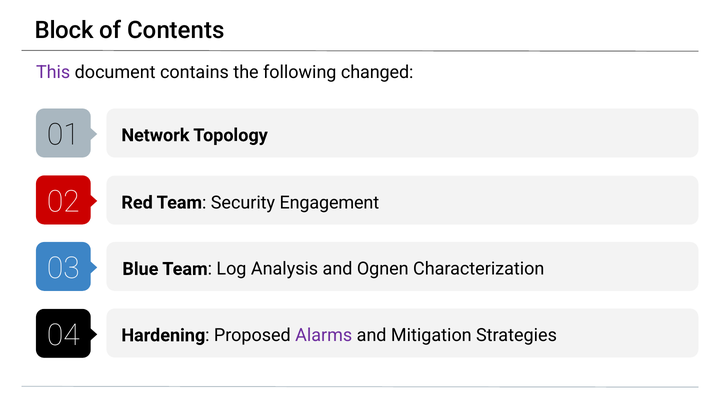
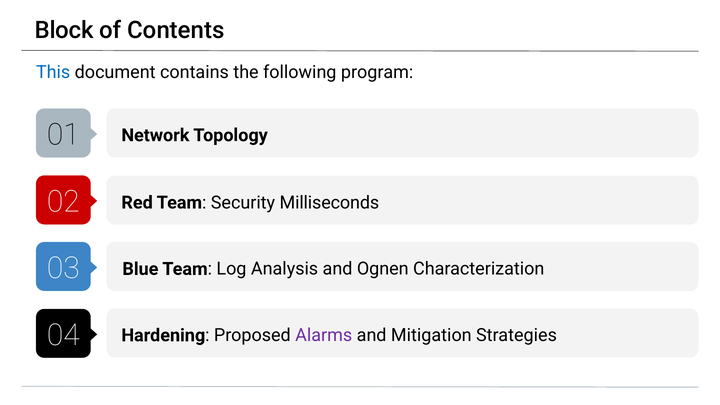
This colour: purple -> blue (53, 72)
changed: changed -> program (377, 72)
Engagement: Engagement -> Milliseconds (329, 203)
